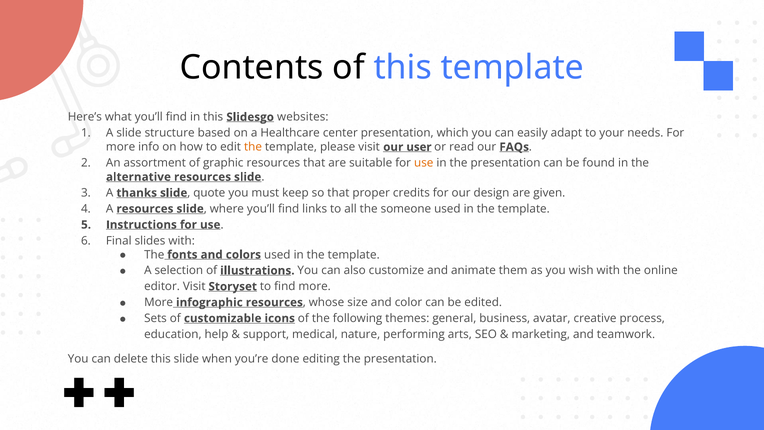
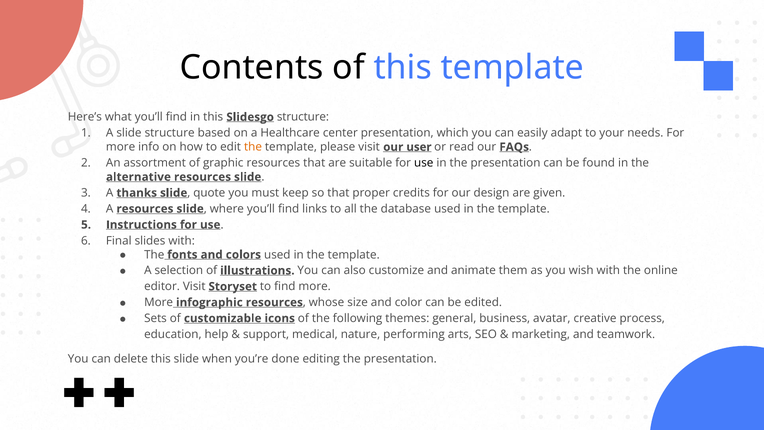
Slidesgo websites: websites -> structure (303, 117)
use colour: orange -> black (424, 163)
someone: someone -> database (406, 209)
